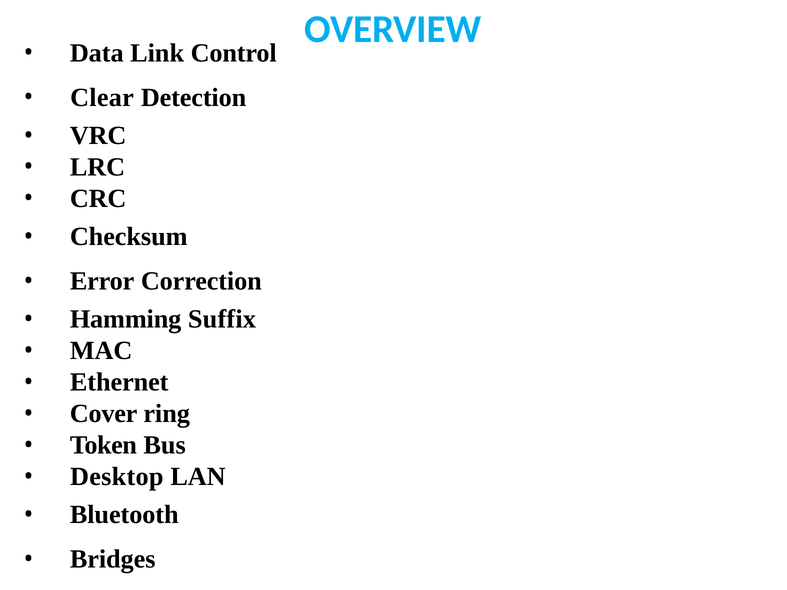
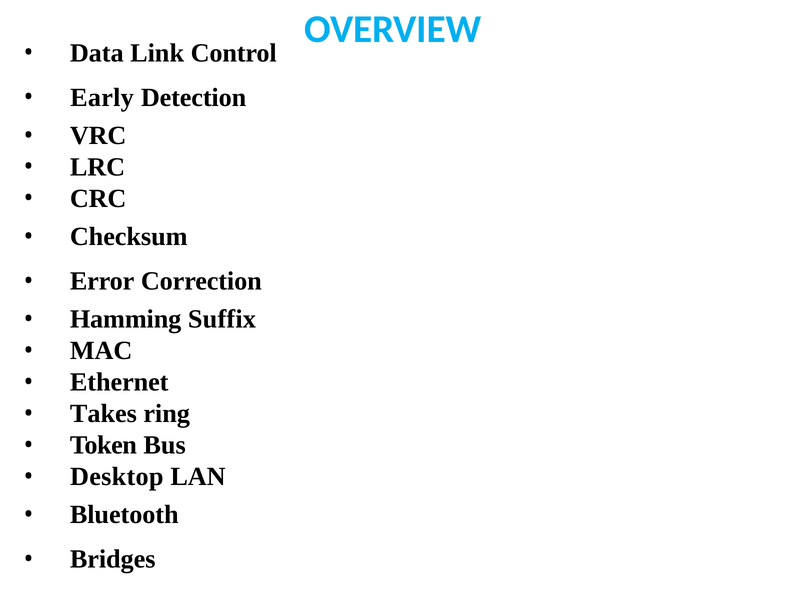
Clear: Clear -> Early (102, 98)
Cover: Cover -> Takes (103, 414)
